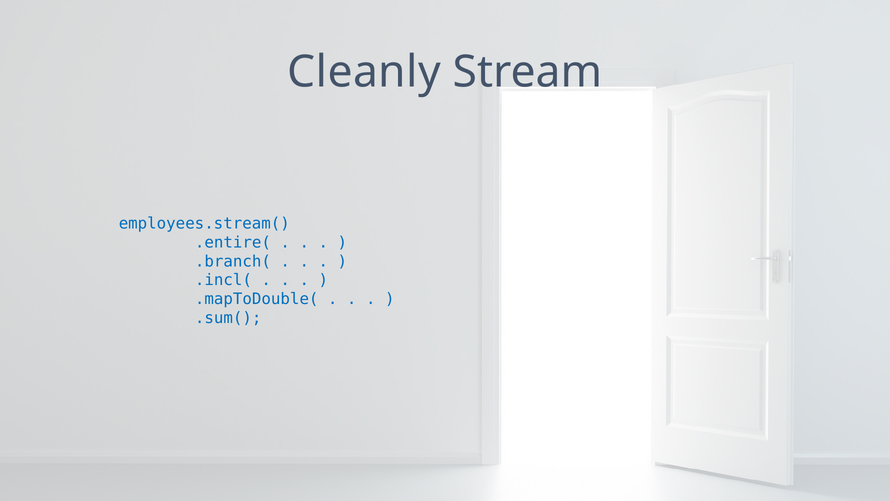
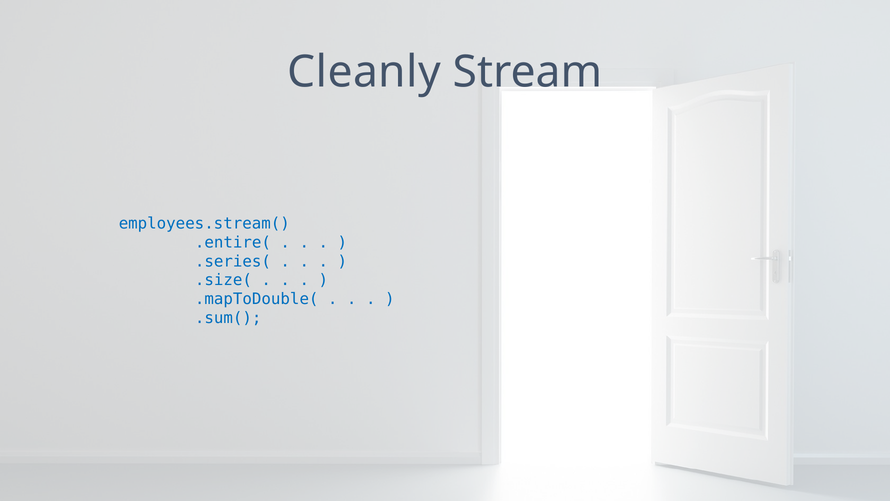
.branch(: .branch( -> .series( (233, 261)
.incl(: .incl( -> .size( (223, 280)
